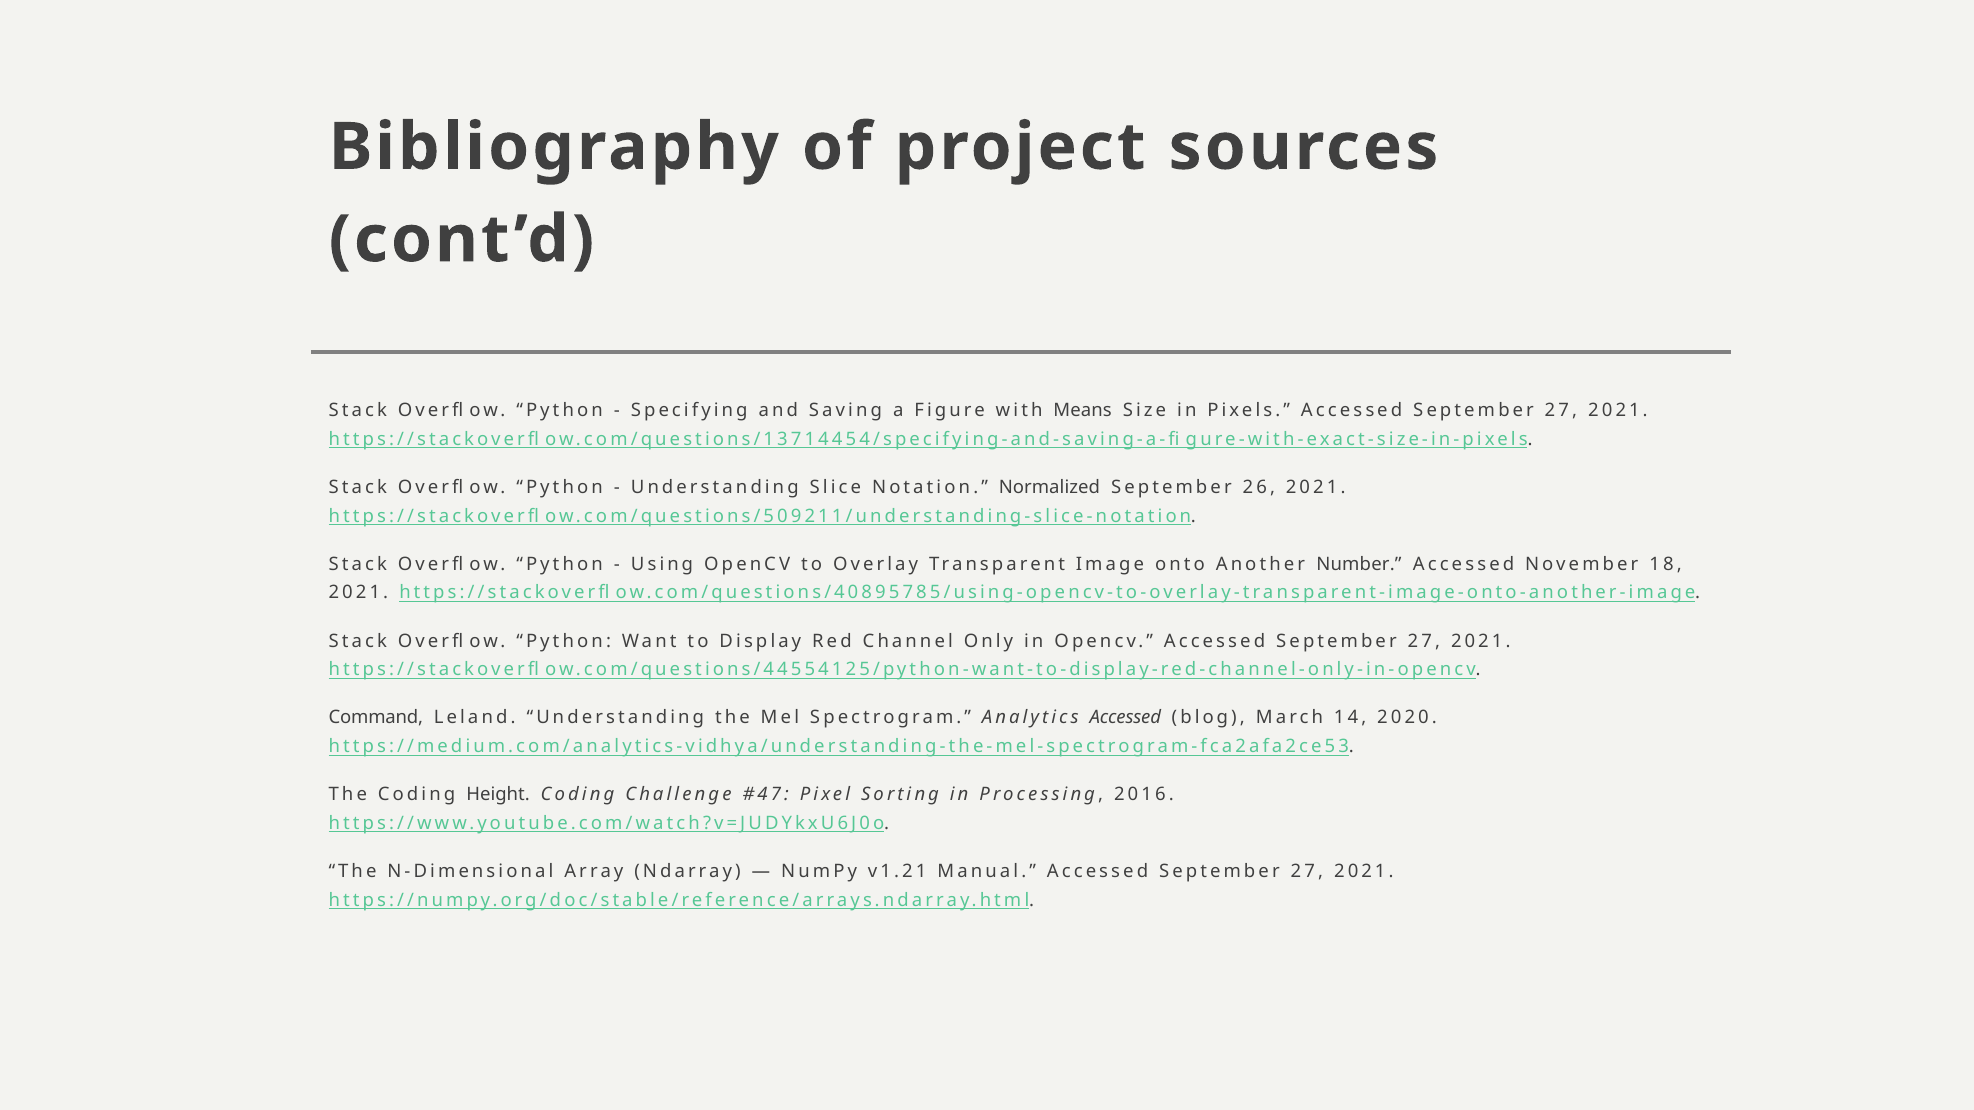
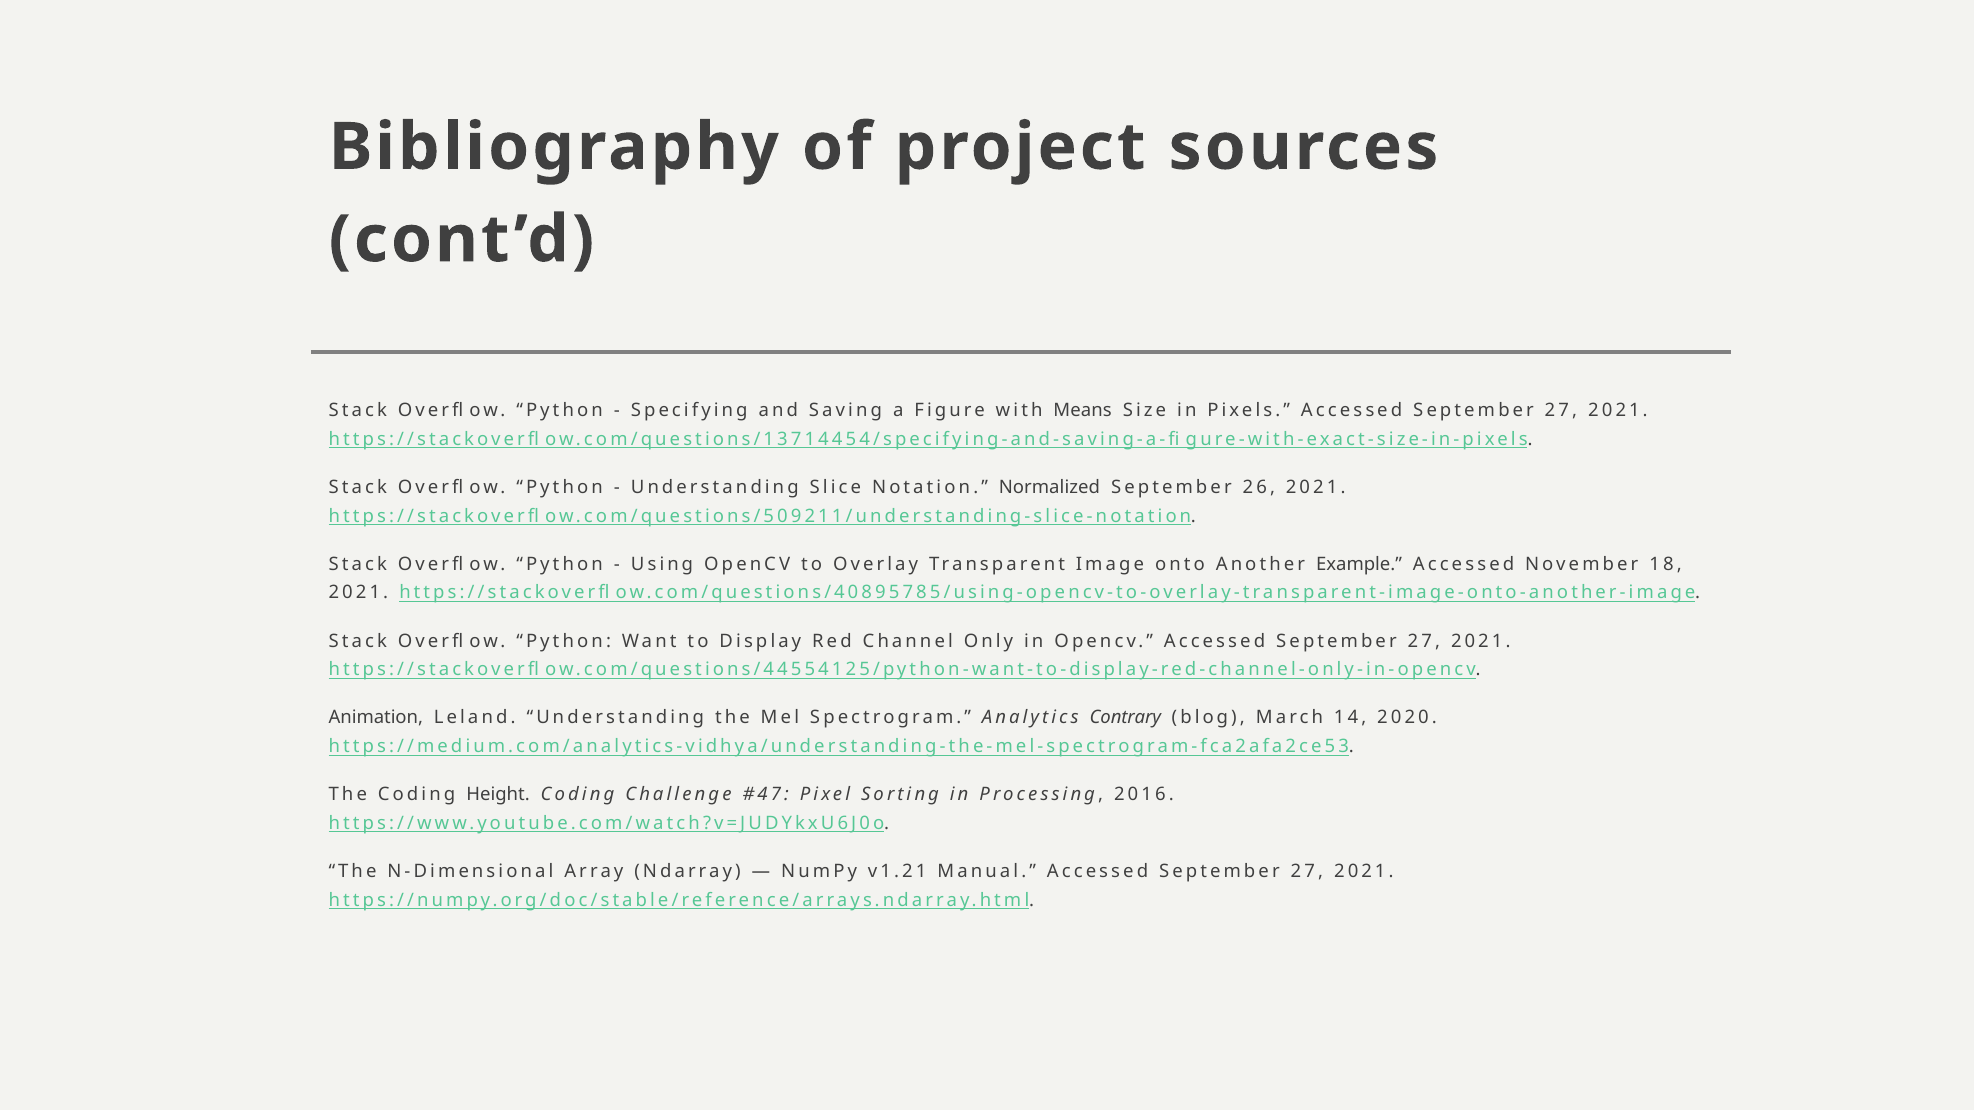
Number: Number -> Example (1359, 564)
Command: Command -> Animation (376, 718)
Analytics Accessed: Accessed -> Contrary (1125, 718)
